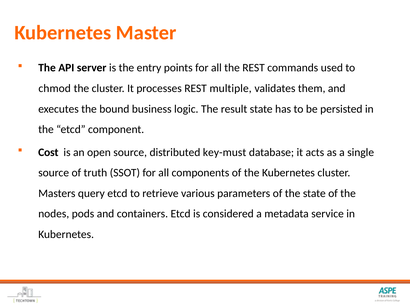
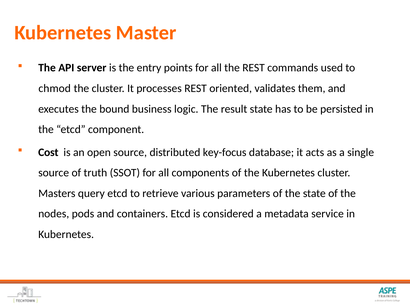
multiple: multiple -> oriented (231, 88)
key-must: key-must -> key-focus (225, 152)
